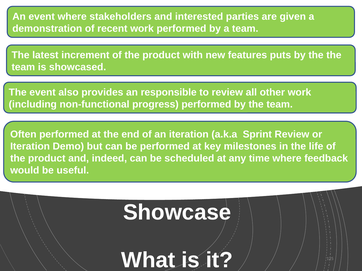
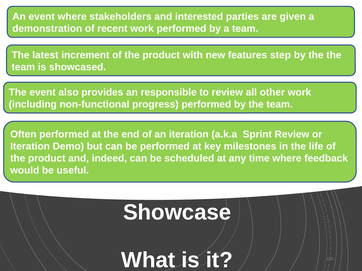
puts: puts -> step (280, 55)
